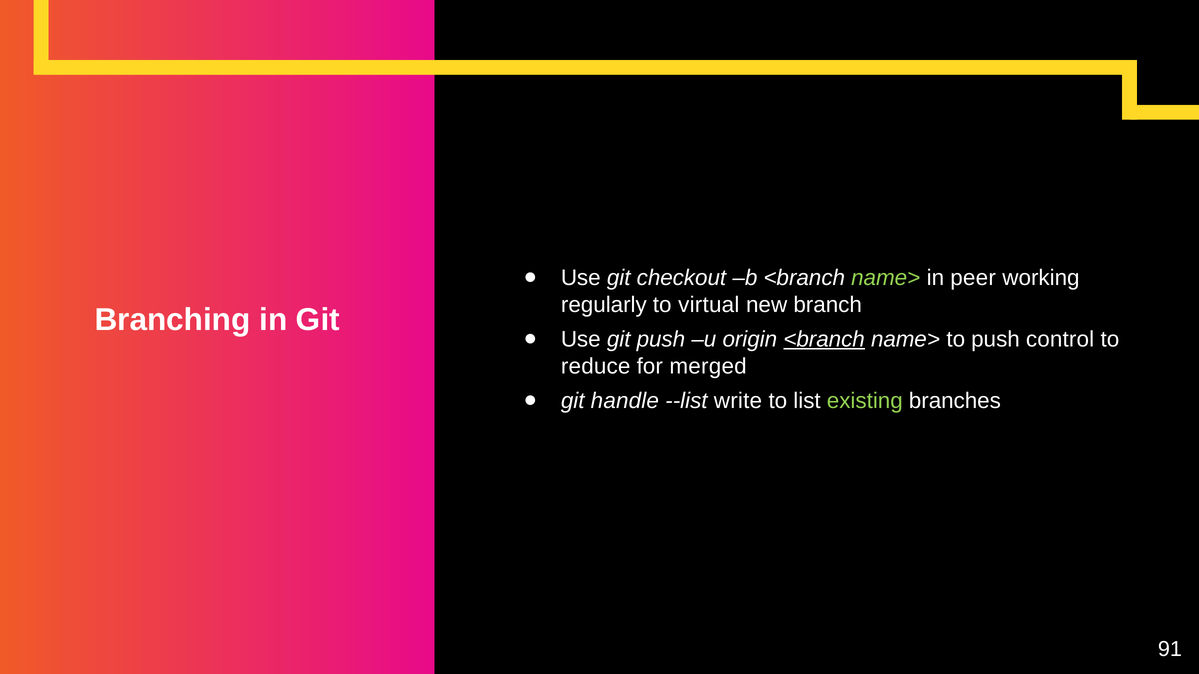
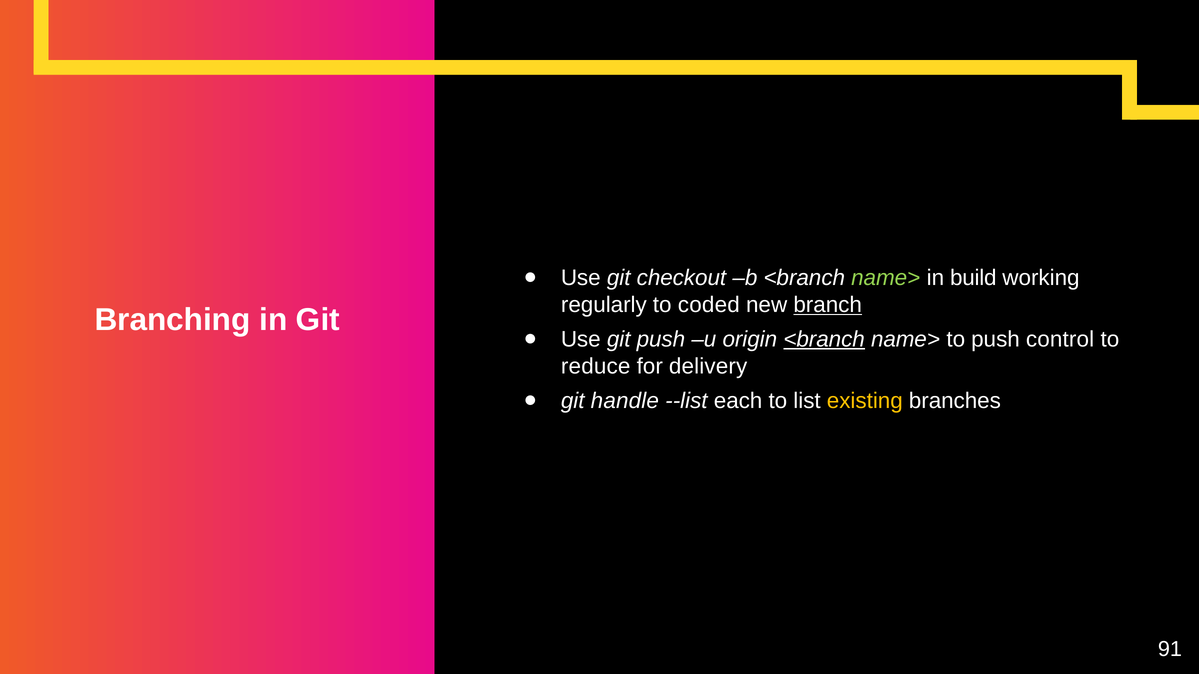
peer: peer -> build (973, 278)
virtual: virtual -> coded (709, 305)
branch underline: none -> present (828, 305)
merged: merged -> delivery (708, 366)
write: write -> each (738, 401)
existing colour: light green -> yellow (865, 401)
